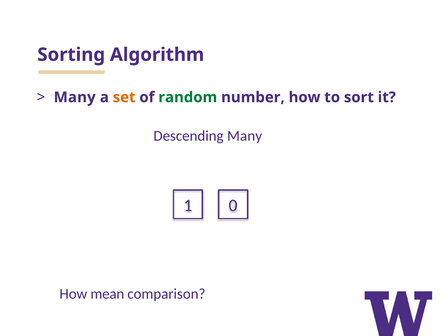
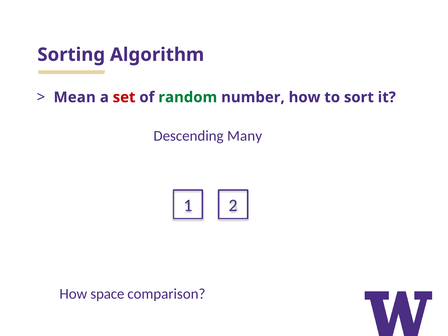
Many: Many -> Mean (75, 97)
set colour: orange -> red (124, 97)
0: 0 -> 2 (233, 205)
mean: mean -> space (107, 294)
